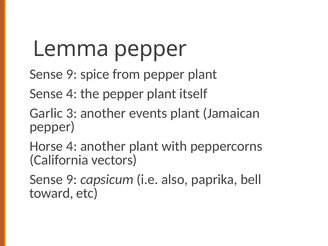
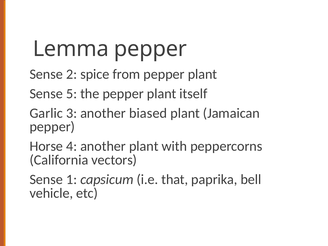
9: 9 -> 2 (72, 74)
Sense 4: 4 -> 5 (72, 94)
events: events -> biased (148, 113)
9: 9 -> 1 (72, 179)
also: also -> that (175, 179)
toward: toward -> vehicle (51, 193)
